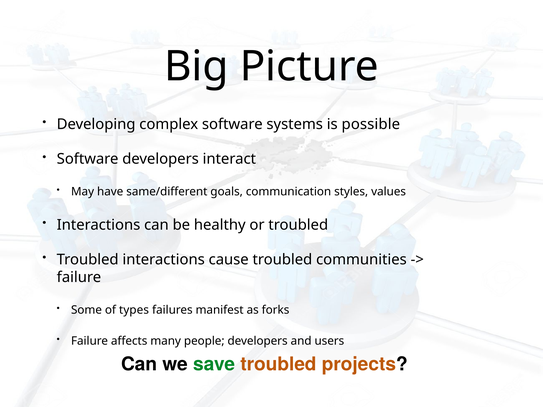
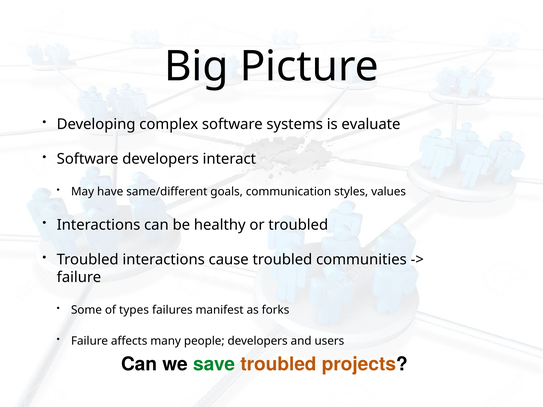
possible: possible -> evaluate (371, 124)
